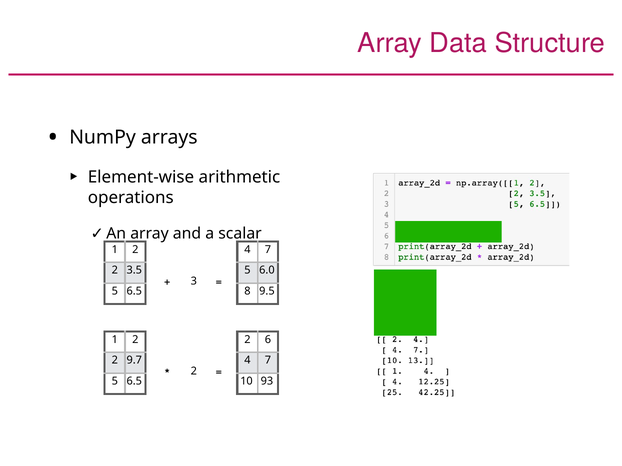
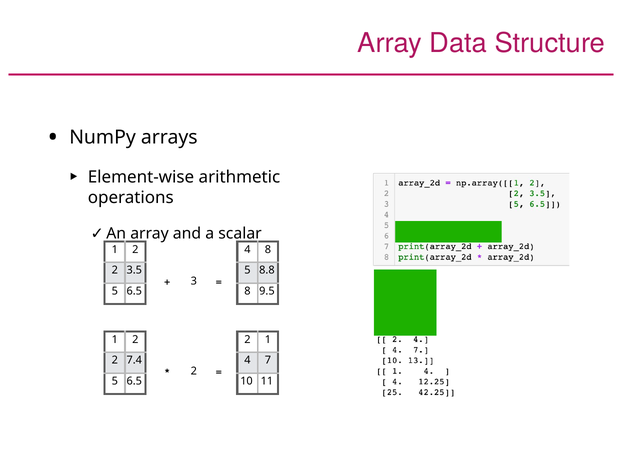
7: 7 -> 8 (268, 250)
6.0: 6.0 -> 8.8 (267, 271)
2 6: 6 -> 1 (268, 340)
9.7: 9.7 -> 7.4 (134, 361)
93: 93 -> 11 (267, 382)
